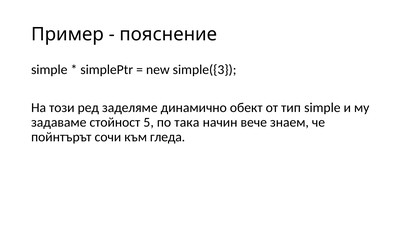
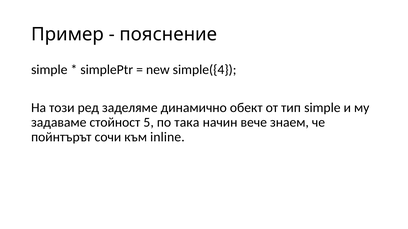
simple({3: simple({3 -> simple({4 (205, 70)
гледа: гледа -> inline (167, 137)
